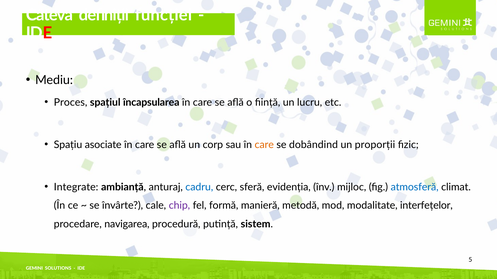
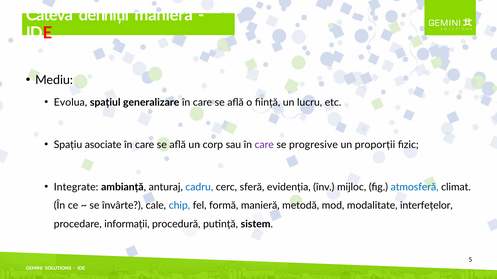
definiții funcției: funcției -> manieră (164, 15)
Proces: Proces -> Evolua (71, 102)
încapsularea: încapsularea -> generalizare (151, 102)
care colour: orange -> purple (264, 145)
dobândind: dobândind -> progresive (313, 145)
chip colour: purple -> blue (179, 206)
navigarea: navigarea -> informații (127, 225)
